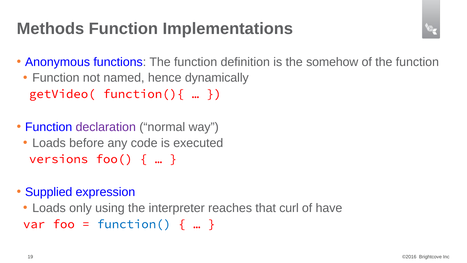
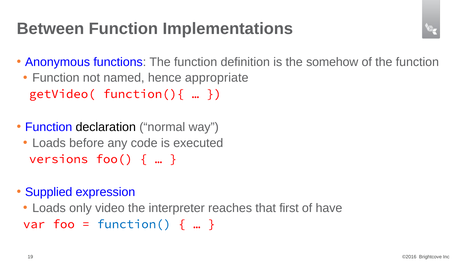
Methods: Methods -> Between (50, 29)
dynamically: dynamically -> appropriate (217, 78)
declaration colour: purple -> black (106, 127)
using: using -> video (110, 208)
curl: curl -> first (289, 208)
